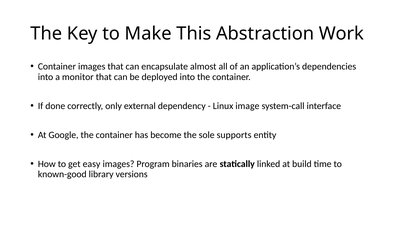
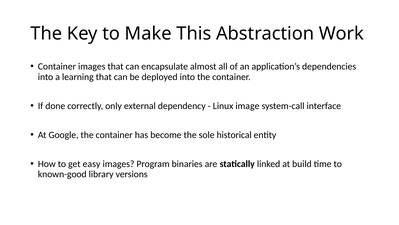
monitor: monitor -> learning (78, 77)
supports: supports -> historical (234, 135)
